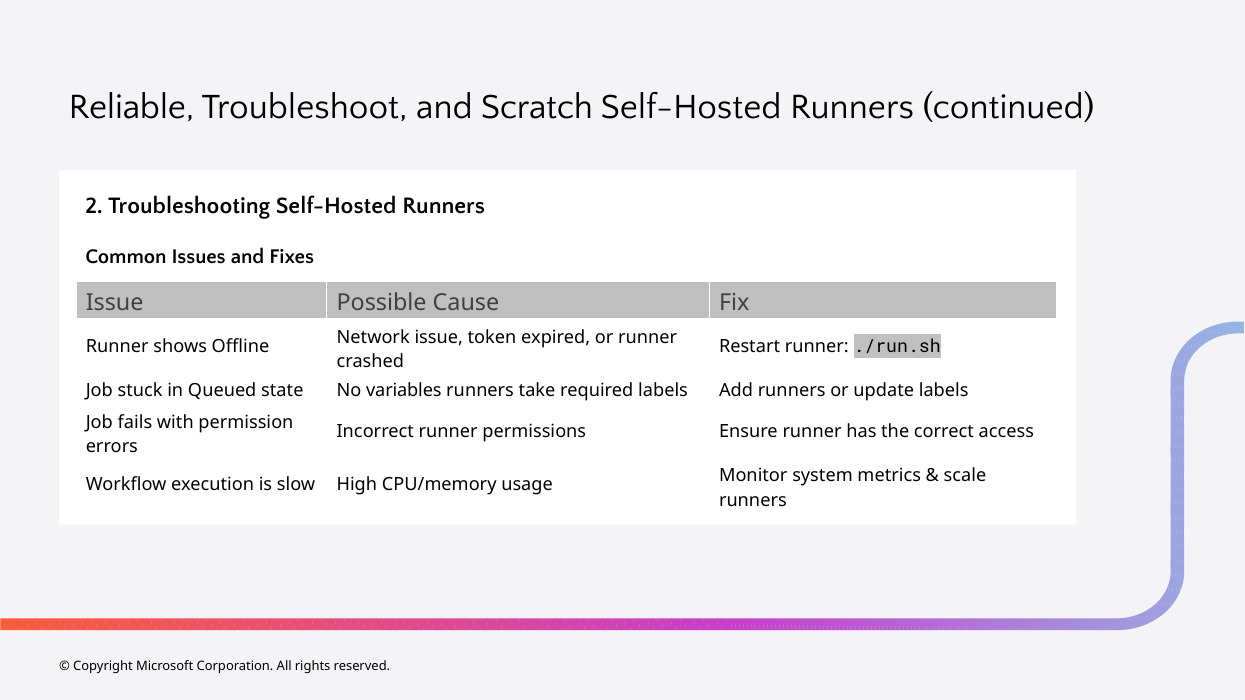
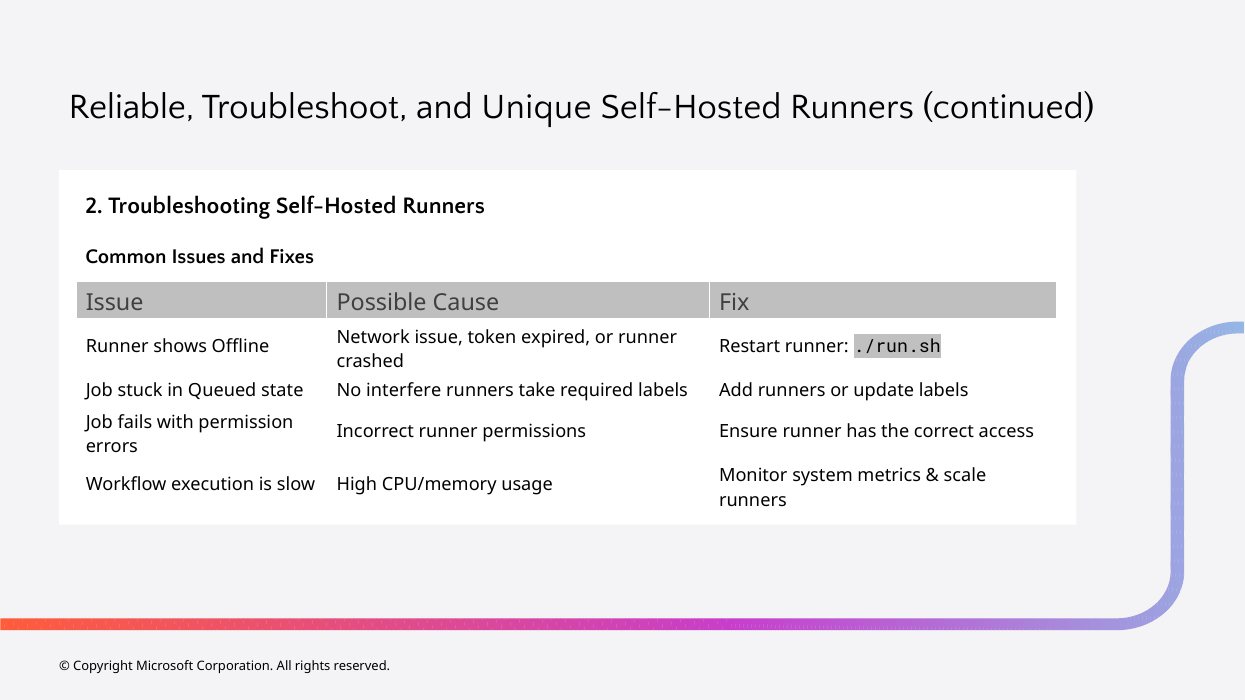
Scratch: Scratch -> Unique (537, 107)
variables: variables -> interfere (404, 391)
